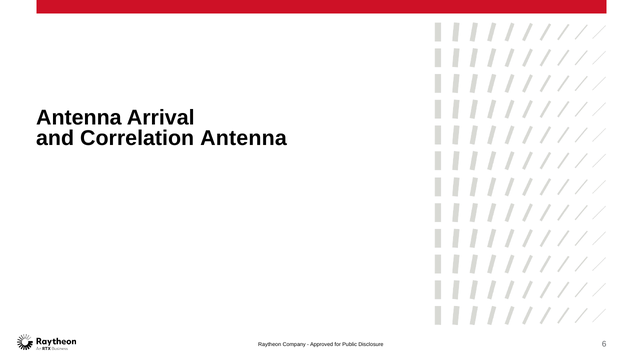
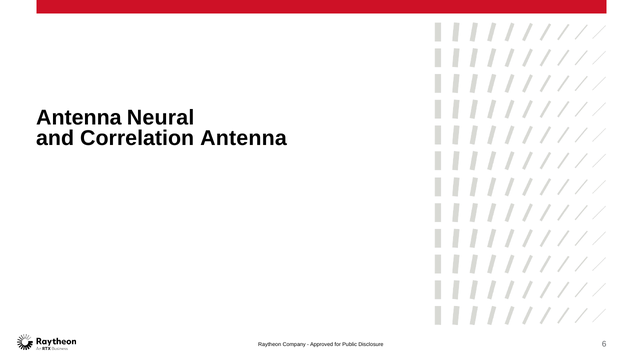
Arrival: Arrival -> Neural (161, 118)
